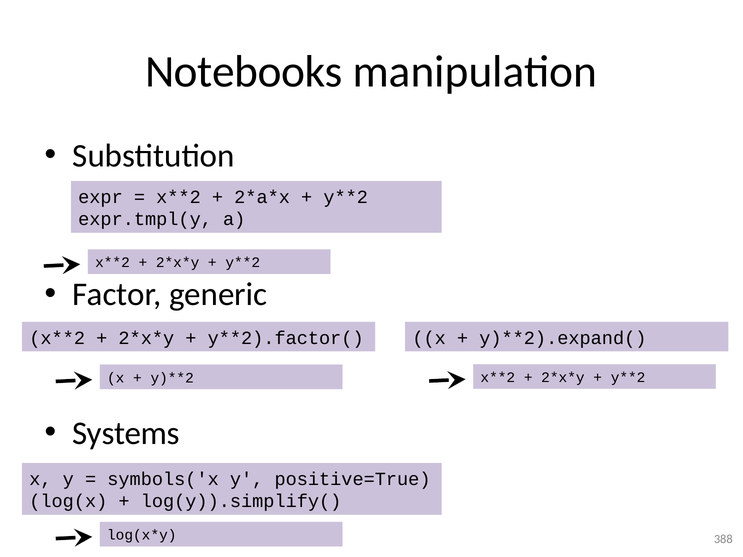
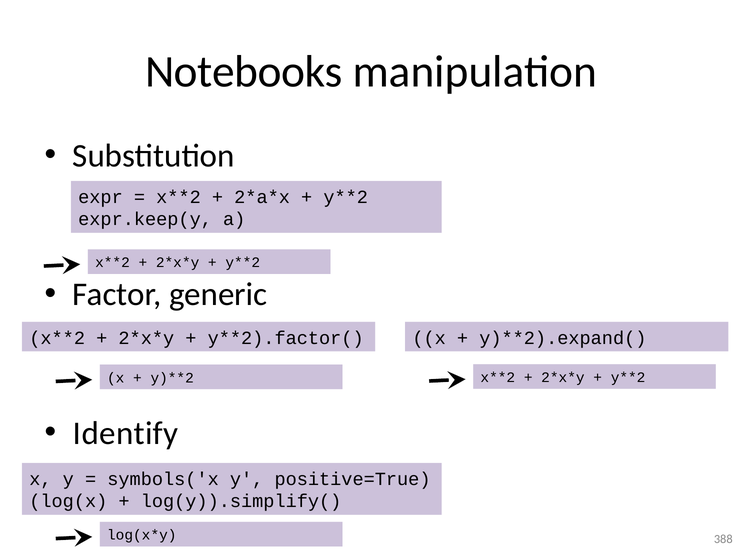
expr.tmpl(y: expr.tmpl(y -> expr.keep(y (145, 219)
Systems: Systems -> Identify (126, 433)
